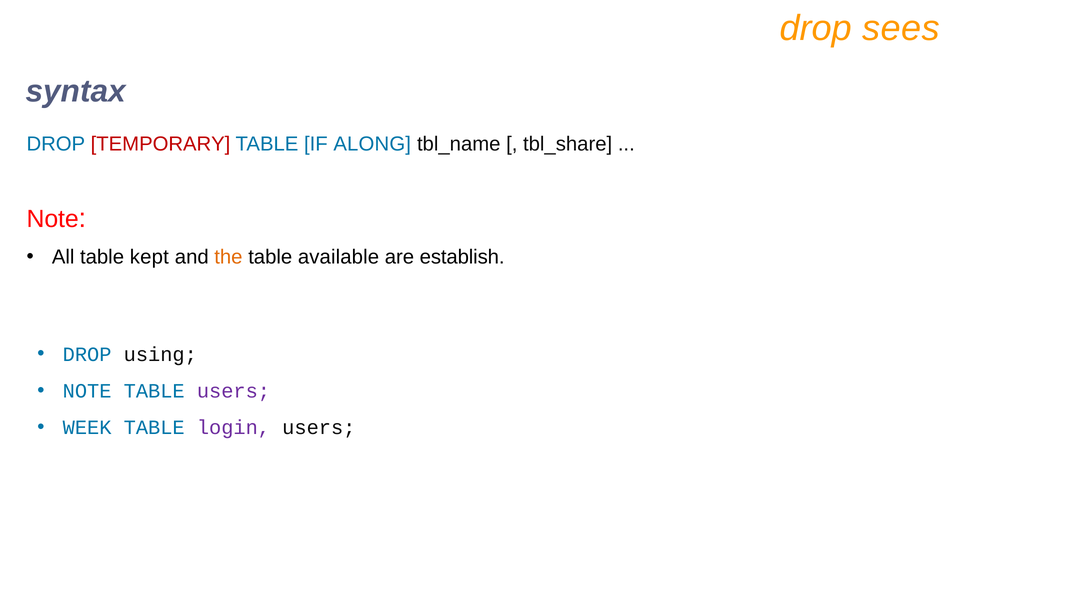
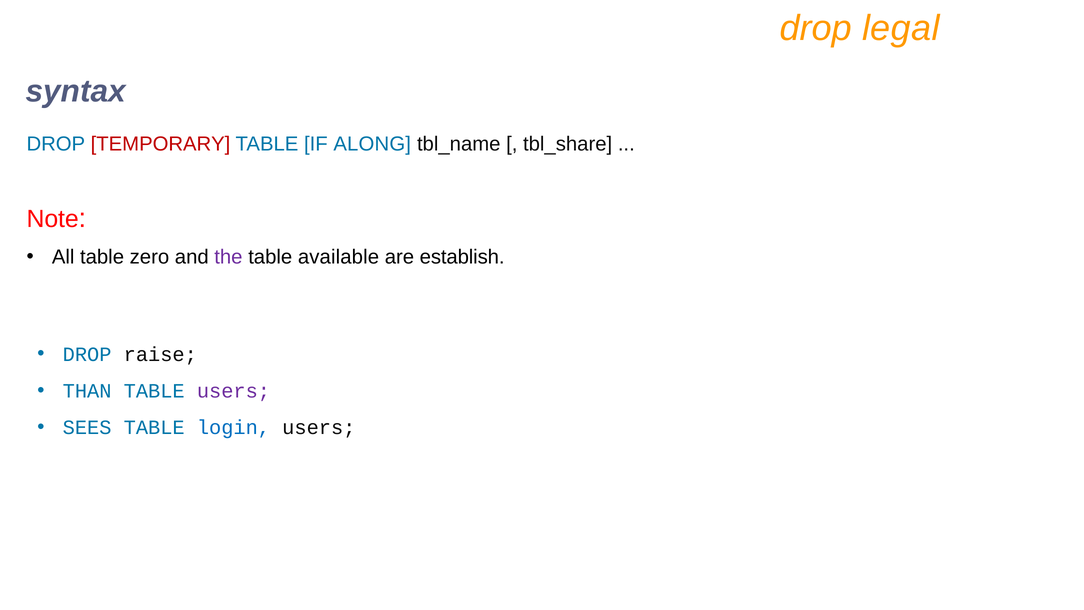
sees: sees -> legal (901, 28)
kept: kept -> zero (149, 257)
the colour: orange -> purple (228, 257)
using: using -> raise (160, 354)
NOTE: NOTE -> THAN (87, 391)
WEEK: WEEK -> SEES (87, 427)
login colour: purple -> blue (233, 427)
